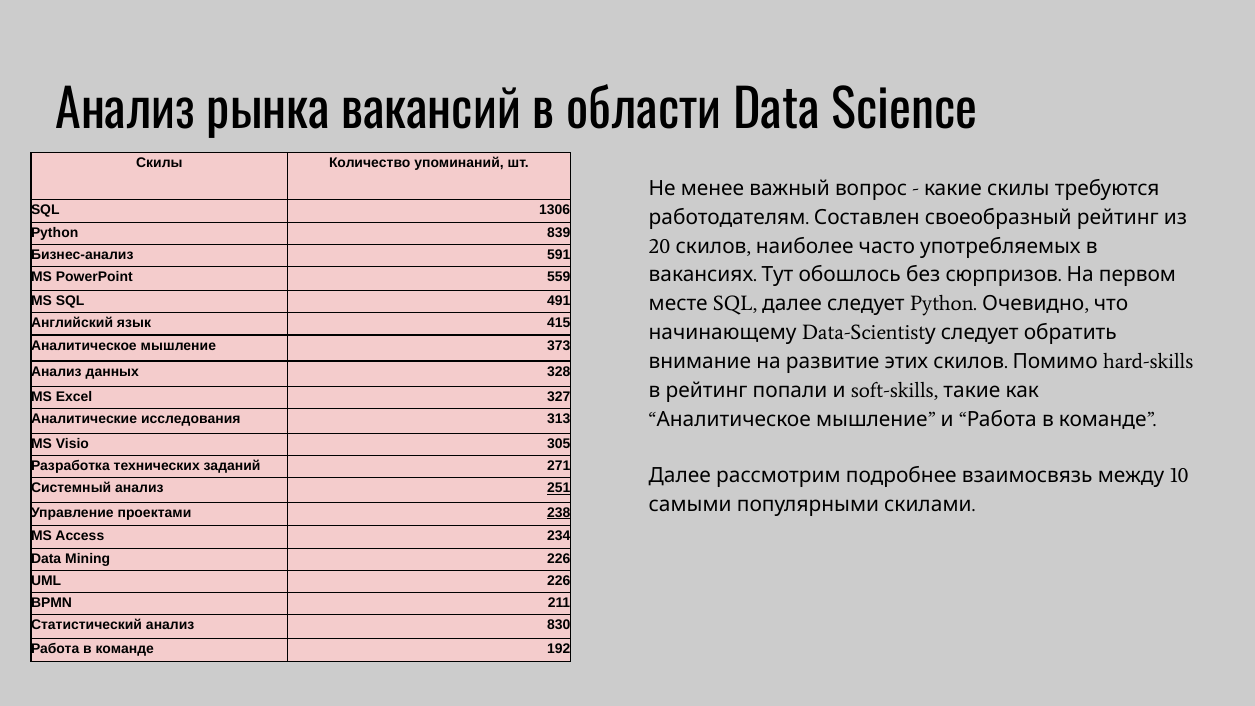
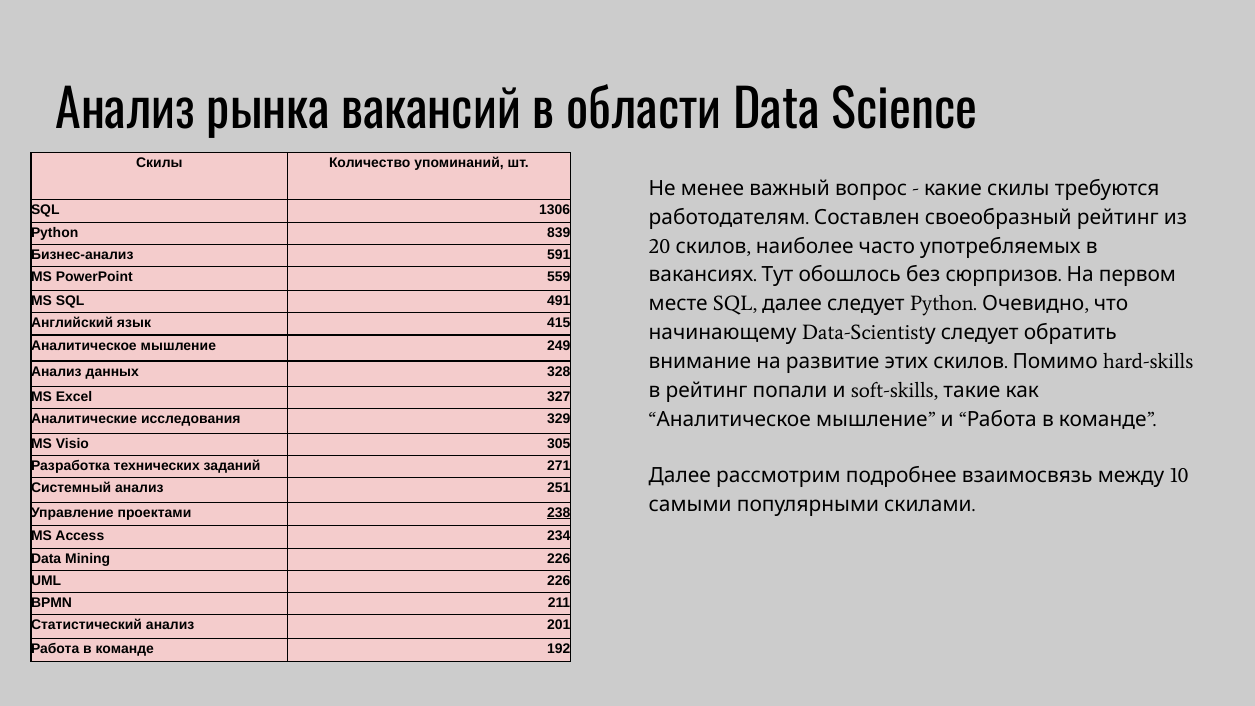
373: 373 -> 249 (559, 345)
313: 313 -> 329 (559, 419)
251 underline: present -> none (559, 488)
830: 830 -> 201 (559, 625)
